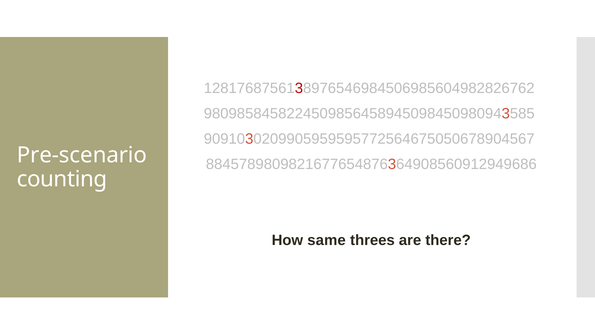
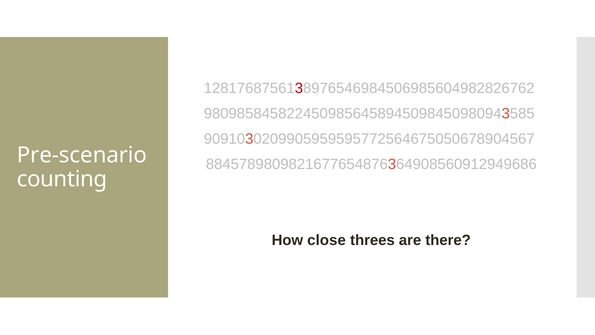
same: same -> close (327, 240)
